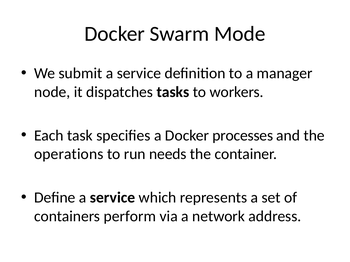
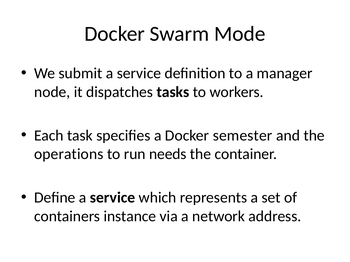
processes: processes -> semester (243, 136)
perform: perform -> instance (130, 217)
